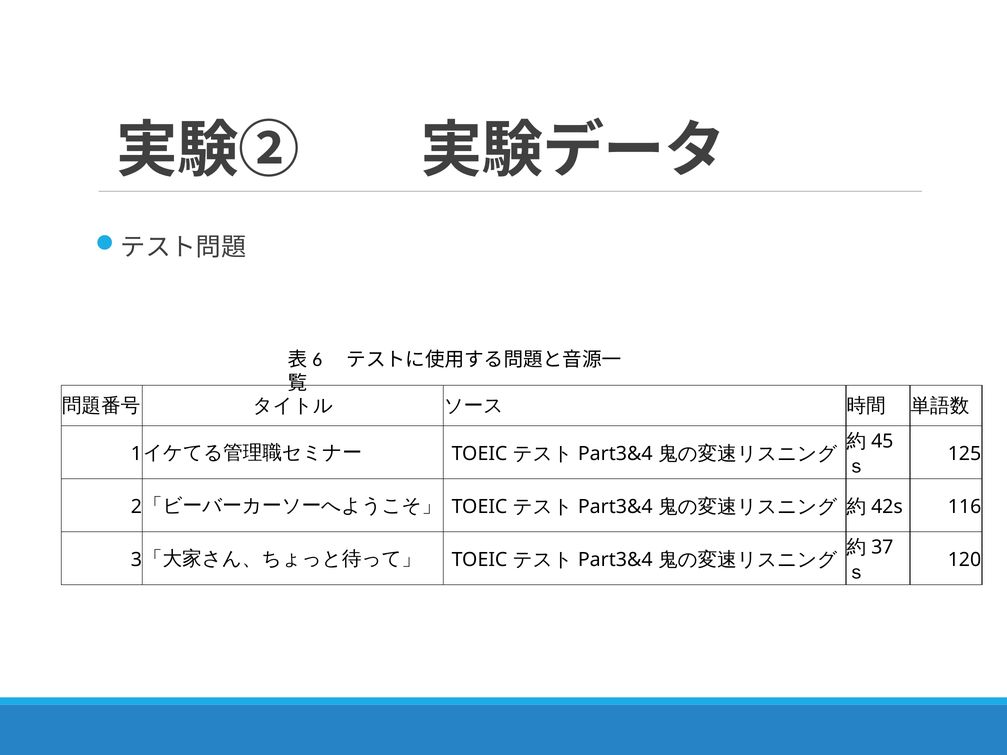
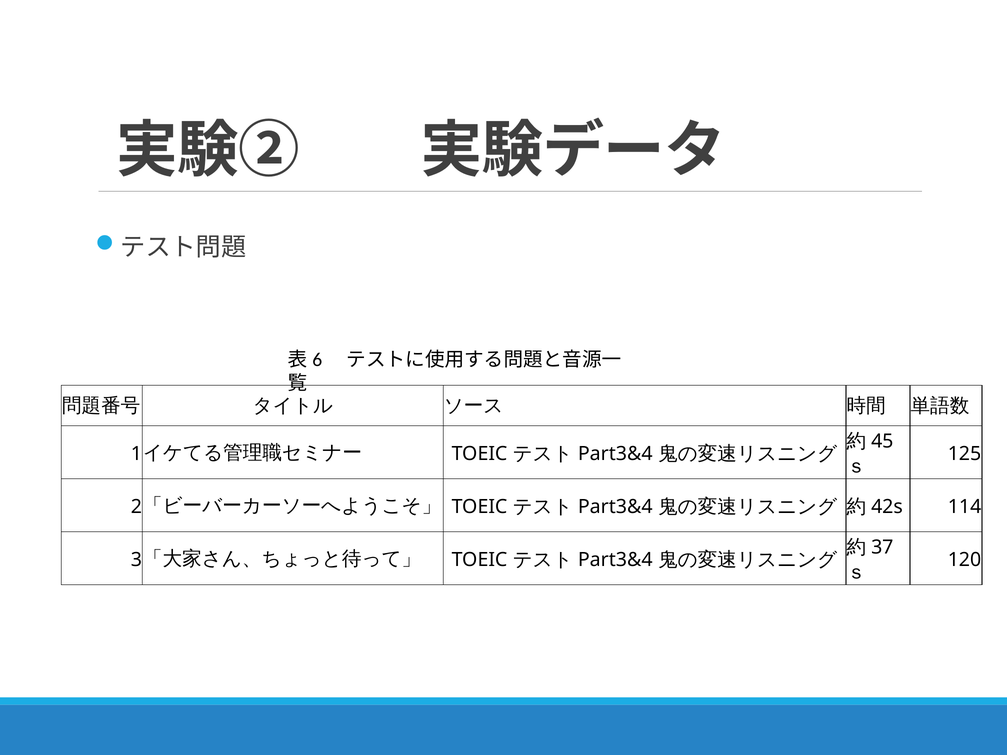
116: 116 -> 114 (965, 507)
